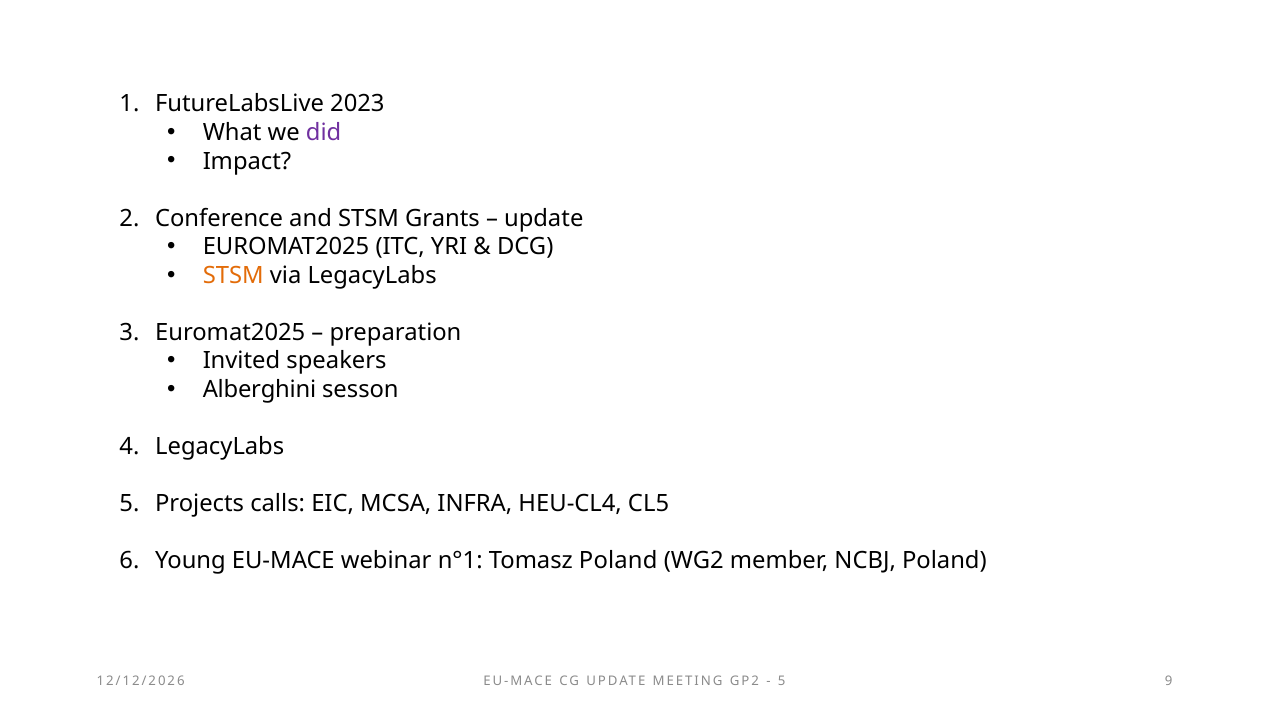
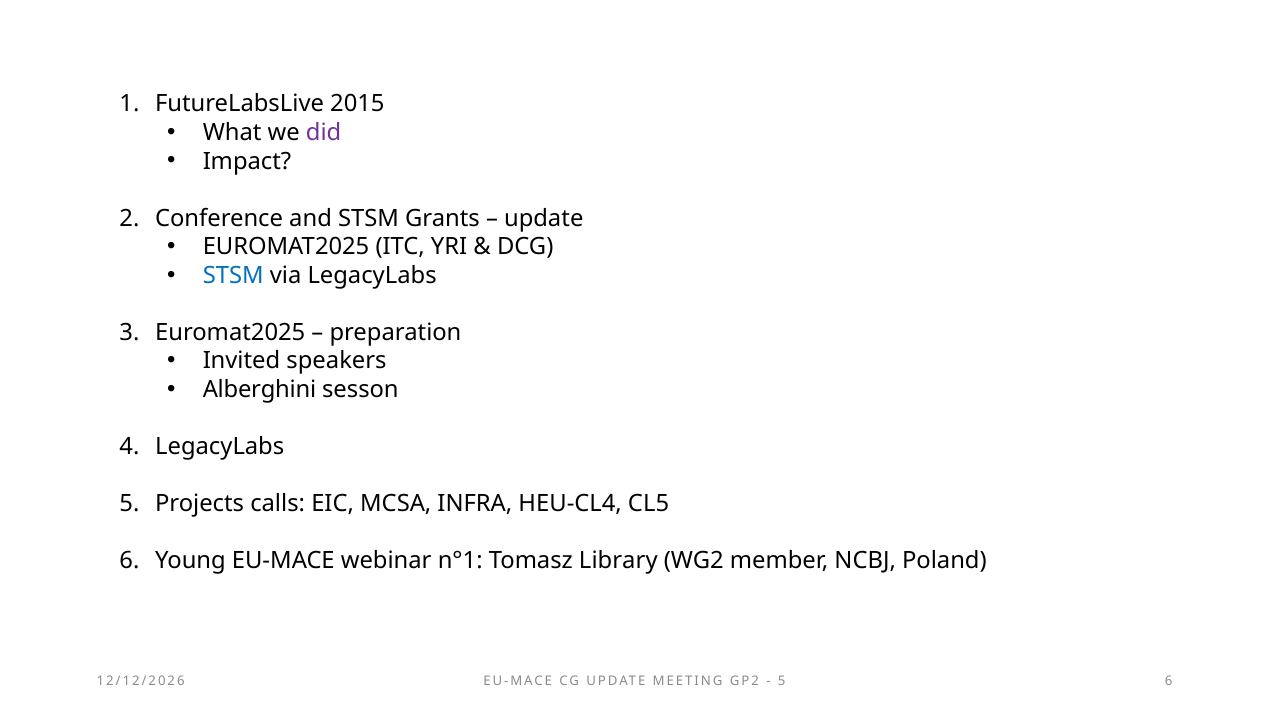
2023: 2023 -> 2015 (357, 104)
STSM colour: orange -> blue (233, 275)
Tomasz Poland: Poland -> Library (618, 561)
5 9: 9 -> 6 (1169, 680)
